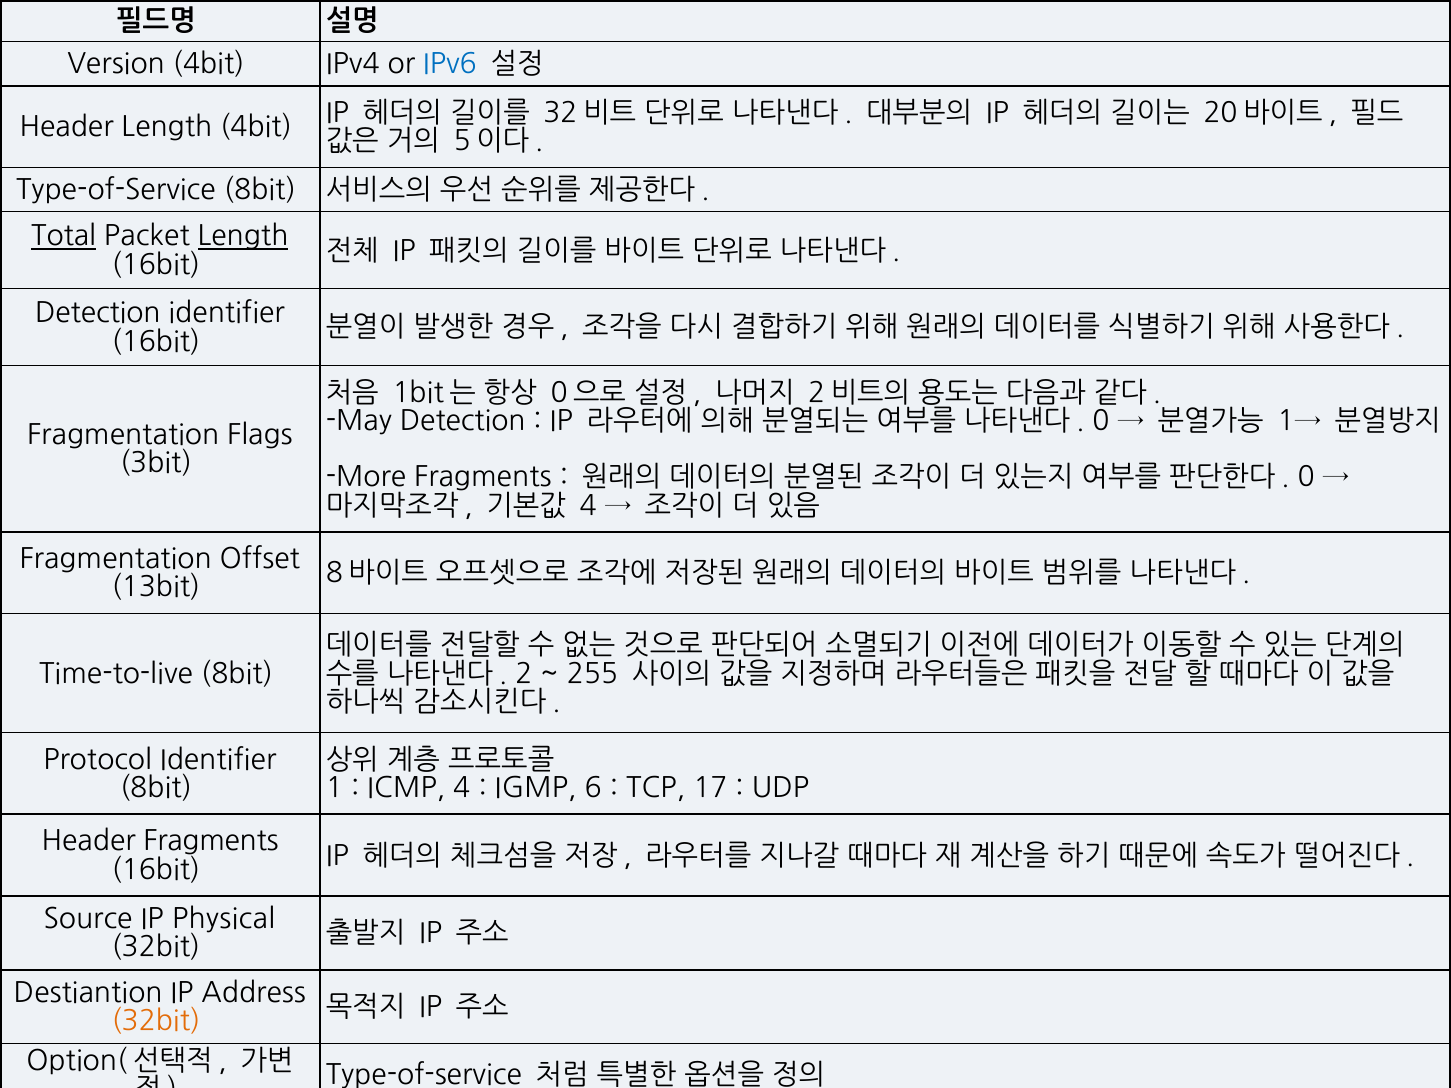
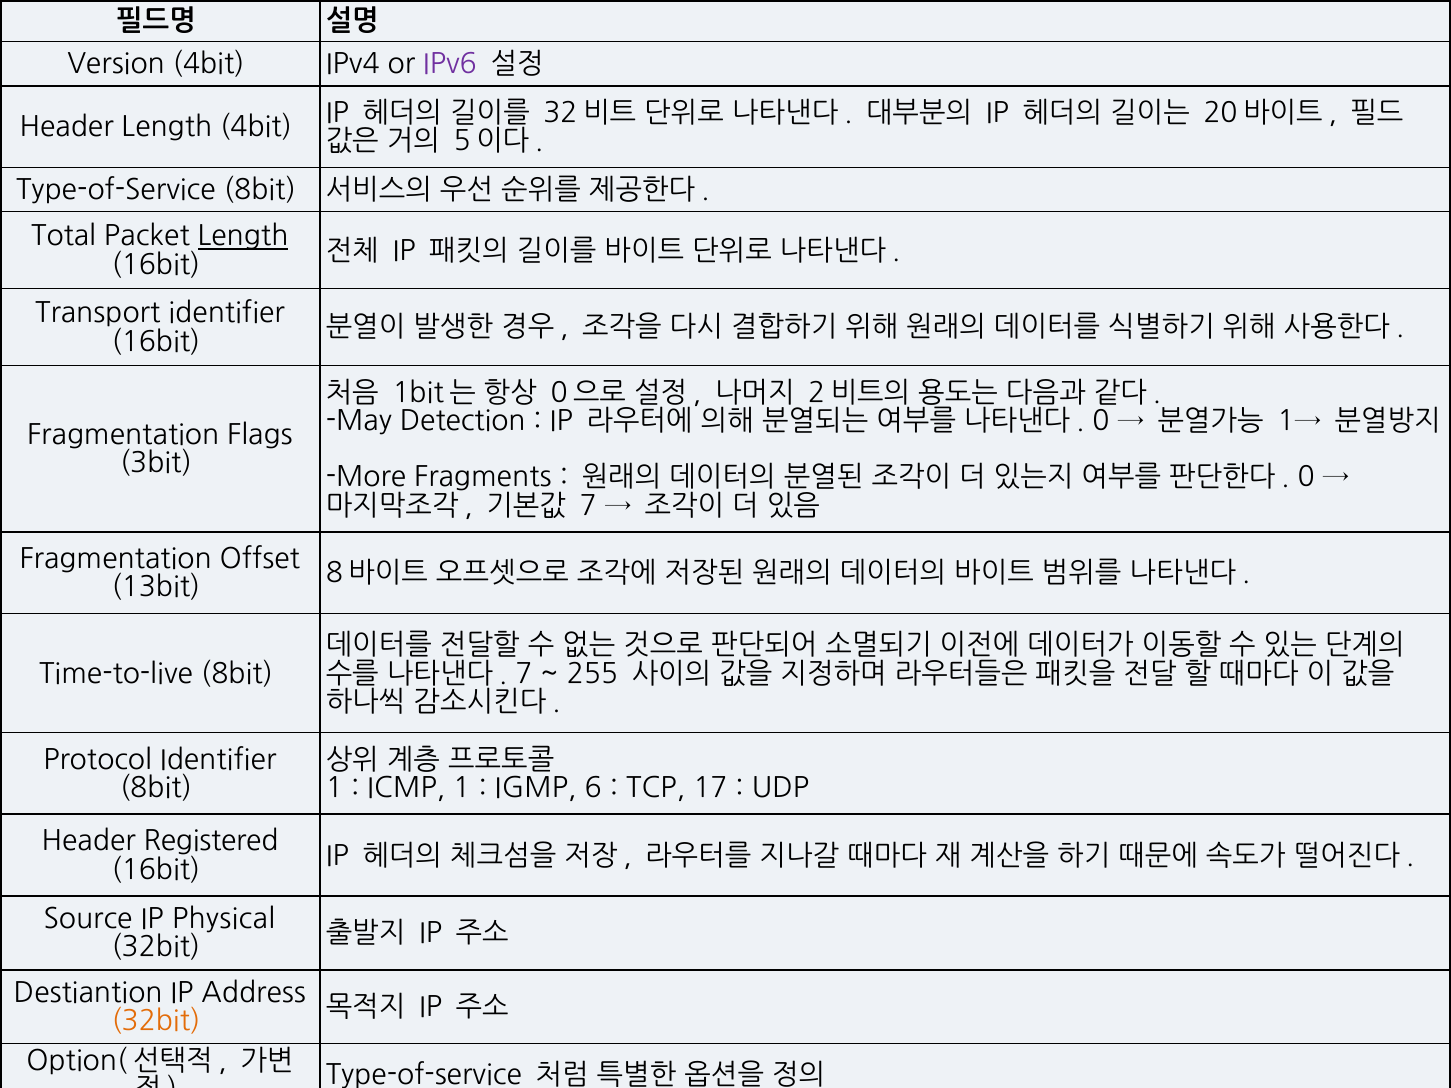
IPv6 colour: blue -> purple (450, 64)
Total underline: present -> none (64, 237)
Detection: Detection -> Transport (98, 314)
4: 4 -> 7 (588, 506)
2: 2 -> 7 (524, 674)
ICMP 4: 4 -> 1 (462, 788)
Header Fragments: Fragments -> Registered (211, 842)
